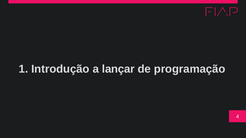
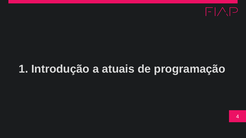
lançar: lançar -> atuais (118, 69)
